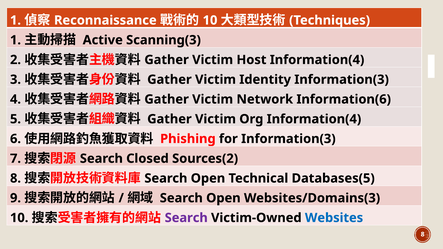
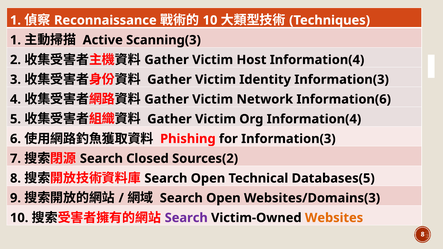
Websites colour: blue -> orange (334, 218)
